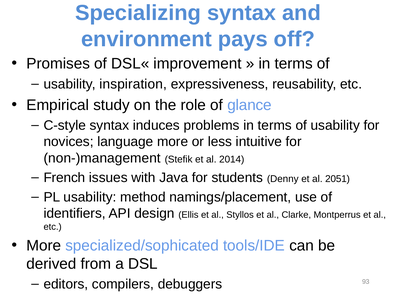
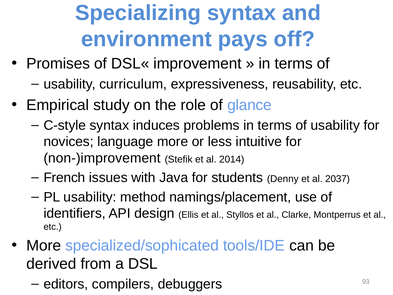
inspiration: inspiration -> curriculum (133, 84)
non-)management: non-)management -> non-)improvement (102, 158)
2051: 2051 -> 2037 (338, 179)
